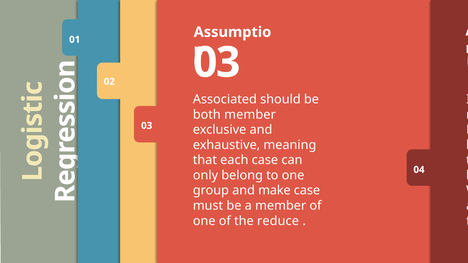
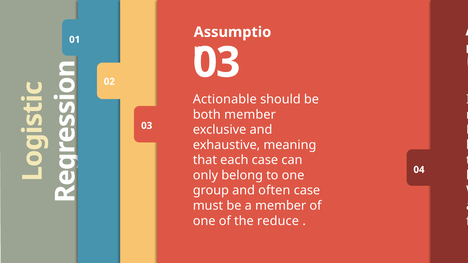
Associated: Associated -> Actionable (225, 99)
and make: make -> often (274, 191)
